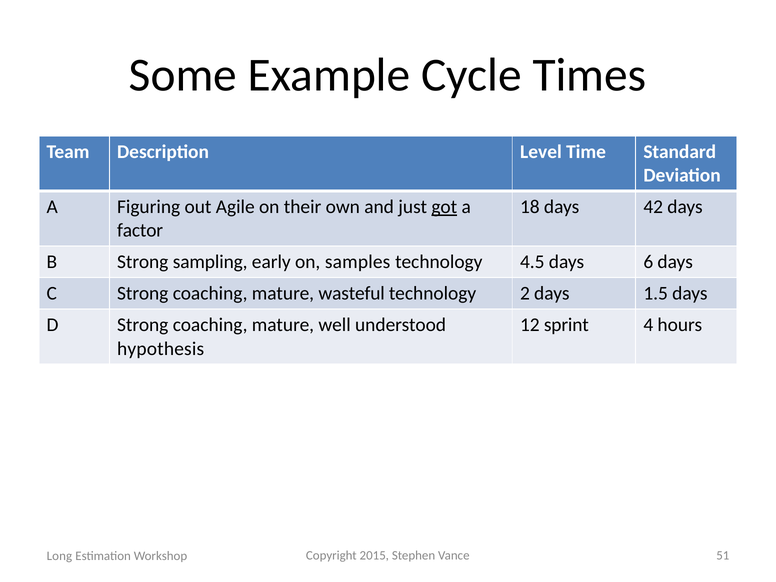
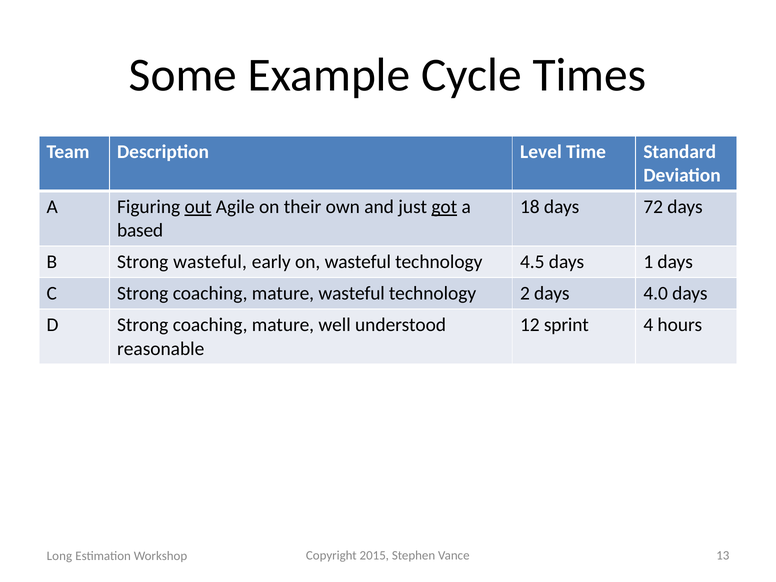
out underline: none -> present (198, 207)
42: 42 -> 72 (653, 207)
factor: factor -> based (140, 231)
Strong sampling: sampling -> wasteful (210, 262)
on samples: samples -> wasteful (358, 262)
6: 6 -> 1 (648, 262)
1.5: 1.5 -> 4.0 (656, 294)
hypothesis: hypothesis -> reasonable (161, 349)
51: 51 -> 13 (723, 556)
